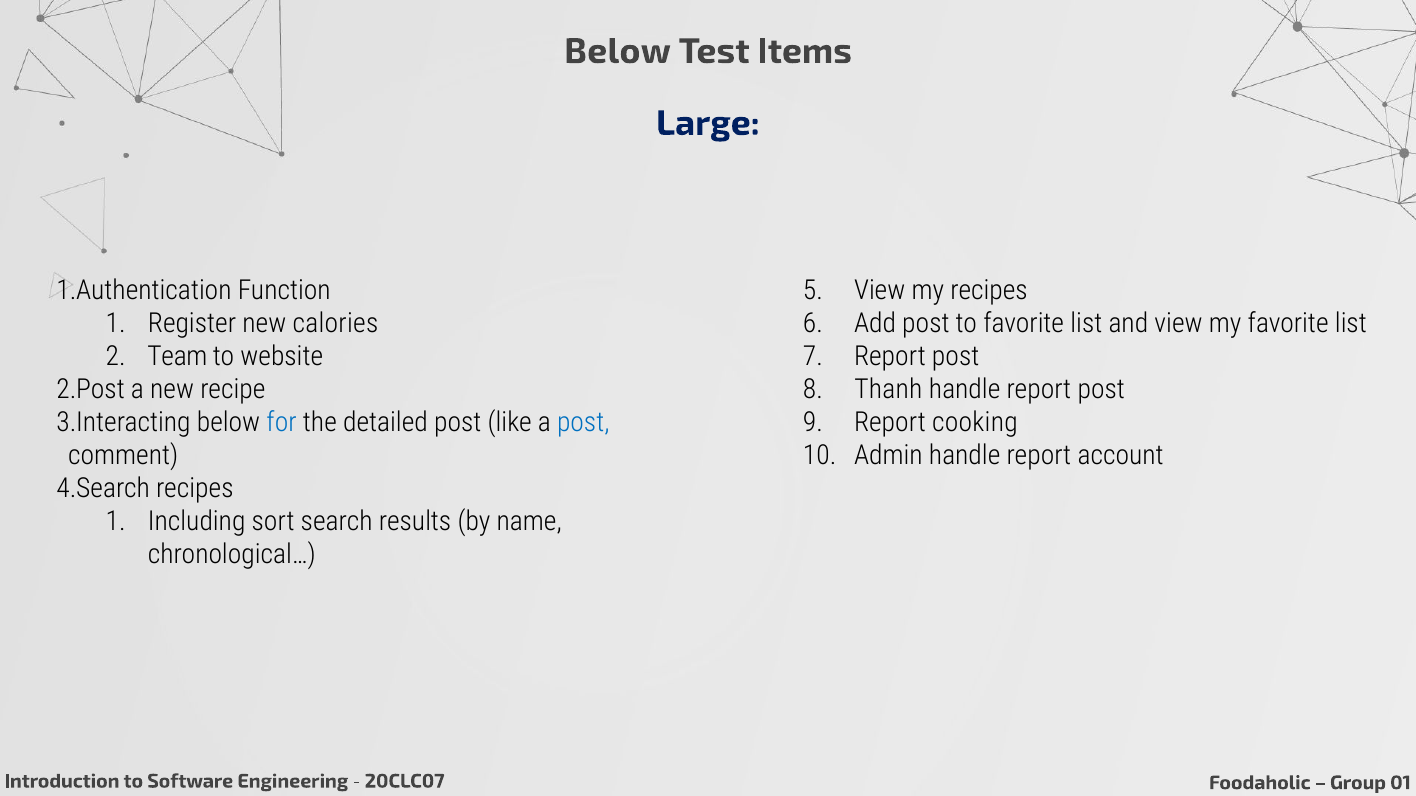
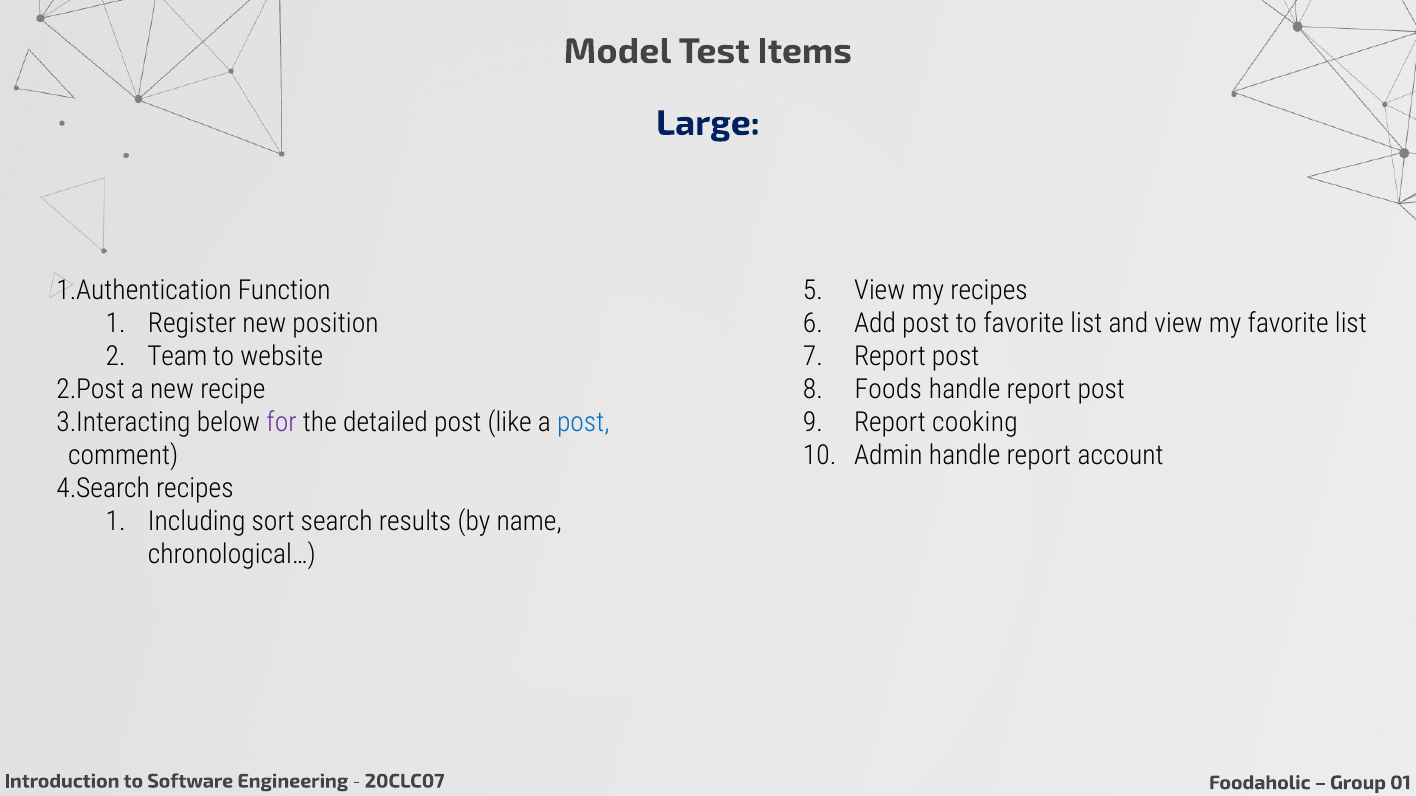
Below: Below -> Model (618, 51)
calories: calories -> position (336, 323)
Thanh: Thanh -> Foods (888, 389)
for colour: blue -> purple (282, 423)
